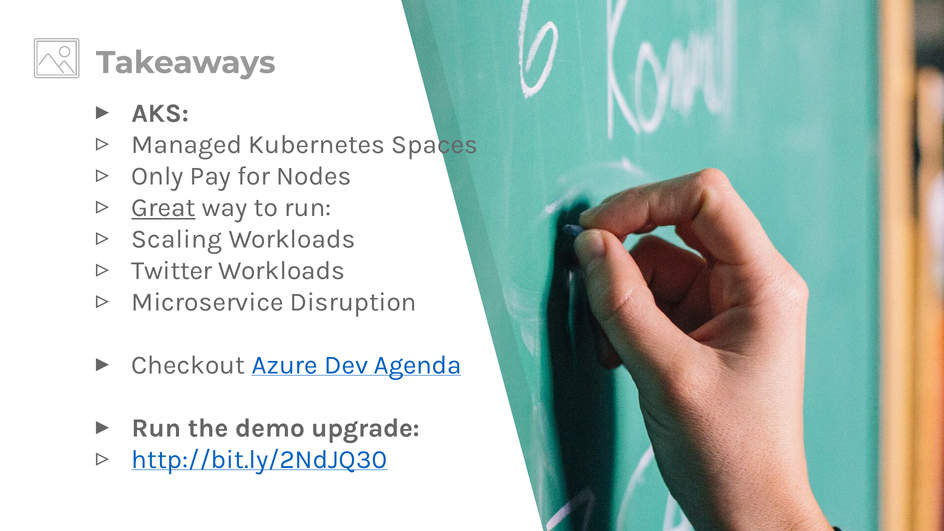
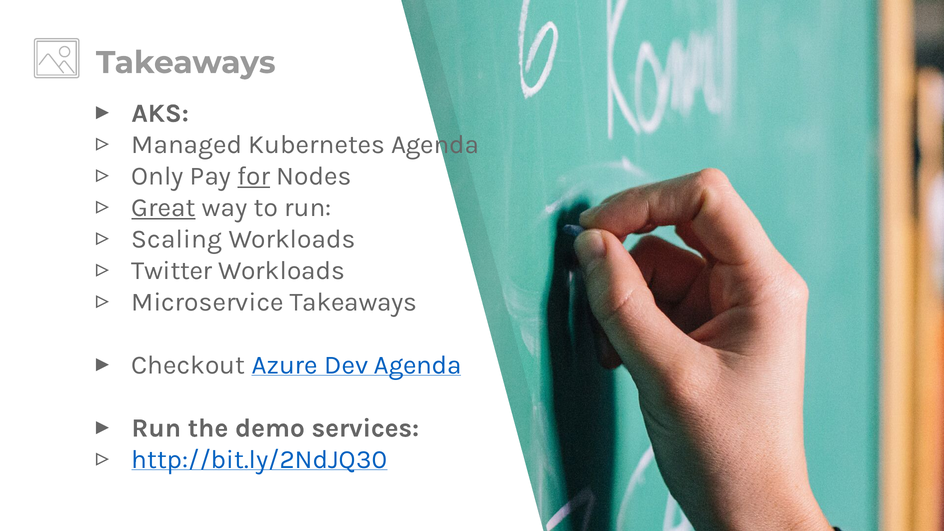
Kubernetes Spaces: Spaces -> Agenda (435, 145)
for underline: none -> present (254, 176)
Microservice Disruption: Disruption -> Takeaways (353, 302)
upgrade: upgrade -> services (365, 428)
